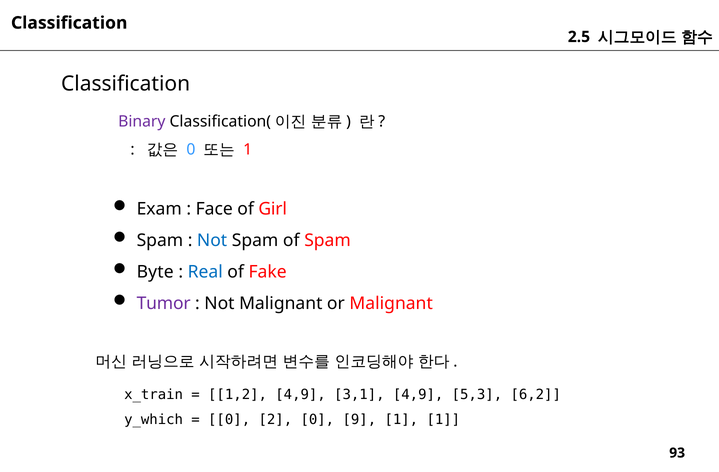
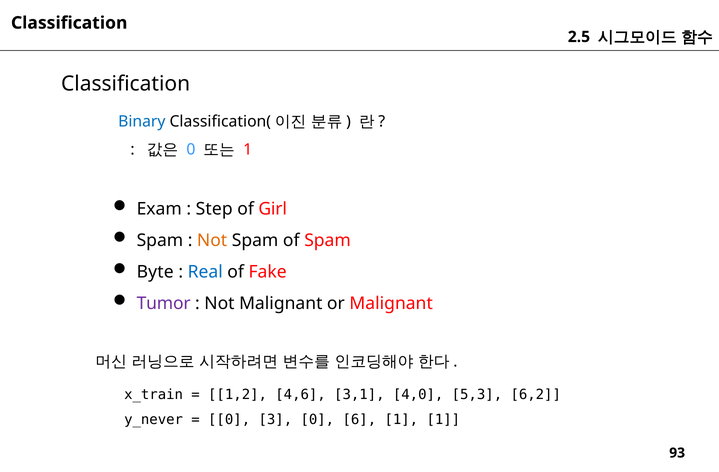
Binary colour: purple -> blue (142, 121)
Face: Face -> Step (214, 209)
Not colour: blue -> orange (212, 241)
1,2 4,9: 4,9 -> 4,6 (301, 395)
3,1 4,9: 4,9 -> 4,0 (418, 395)
y_which: y_which -> y_never (154, 420)
2: 2 -> 3 (275, 420)
9: 9 -> 6 (359, 420)
